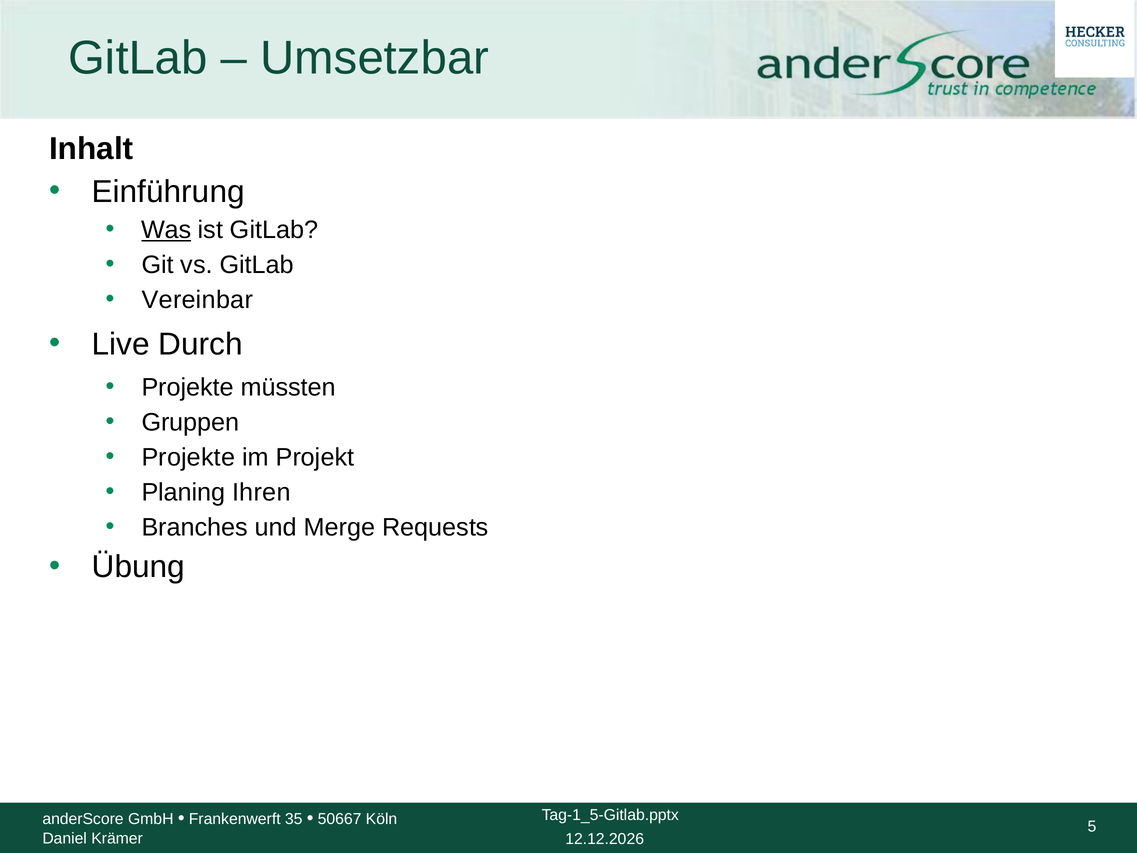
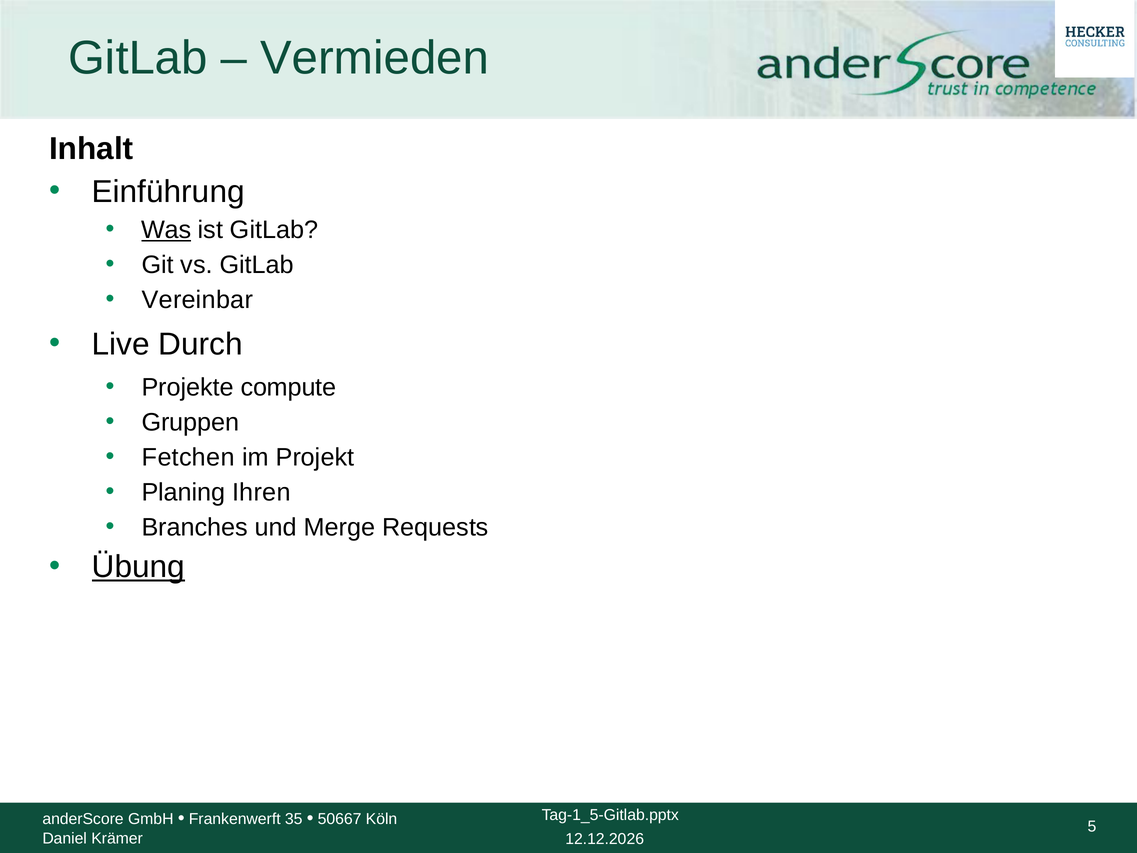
Umsetzbar: Umsetzbar -> Vermieden (375, 58)
müssten: müssten -> compute (288, 387)
Projekte: Projekte -> Fetchen (188, 457)
Übung underline: none -> present (138, 567)
